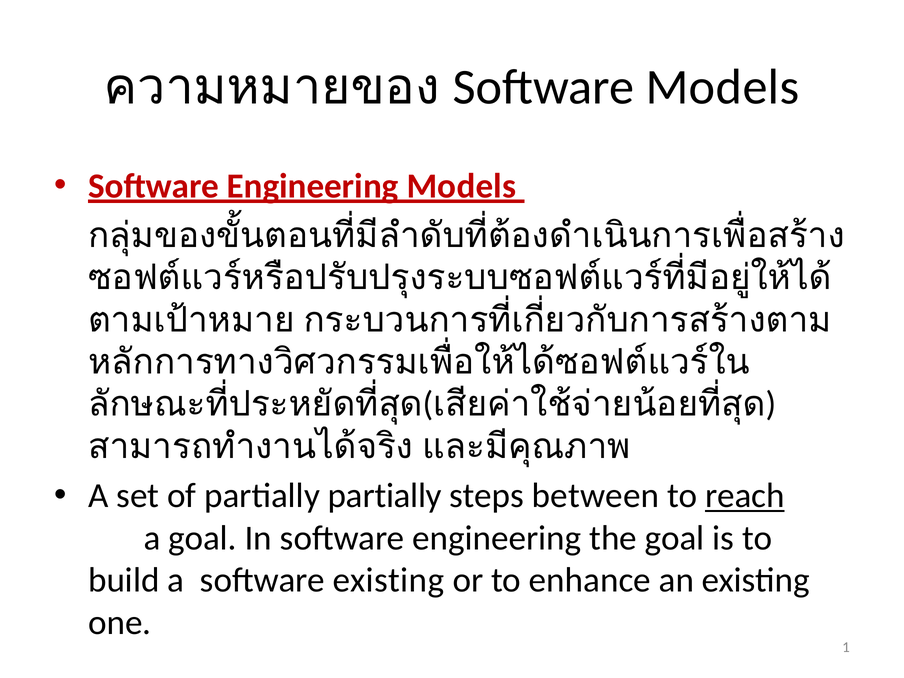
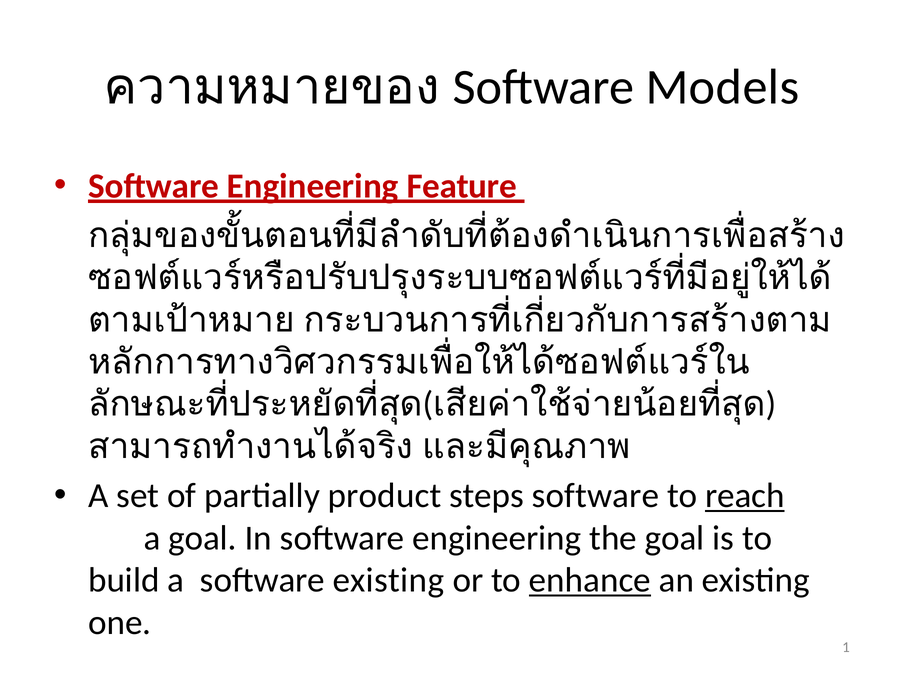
Engineering Models: Models -> Feature (462, 186)
partially partially: partially -> product (385, 496)
steps between: between -> software (595, 496)
enhance underline: none -> present (590, 580)
